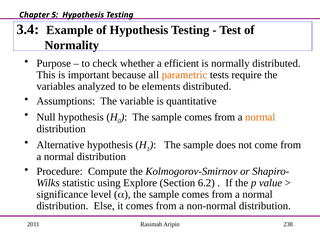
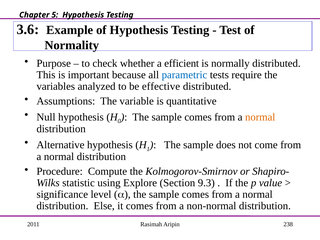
3.4: 3.4 -> 3.6 (28, 30)
parametric colour: orange -> blue (184, 75)
elements: elements -> effective (161, 86)
6.2: 6.2 -> 9.3 (206, 183)
